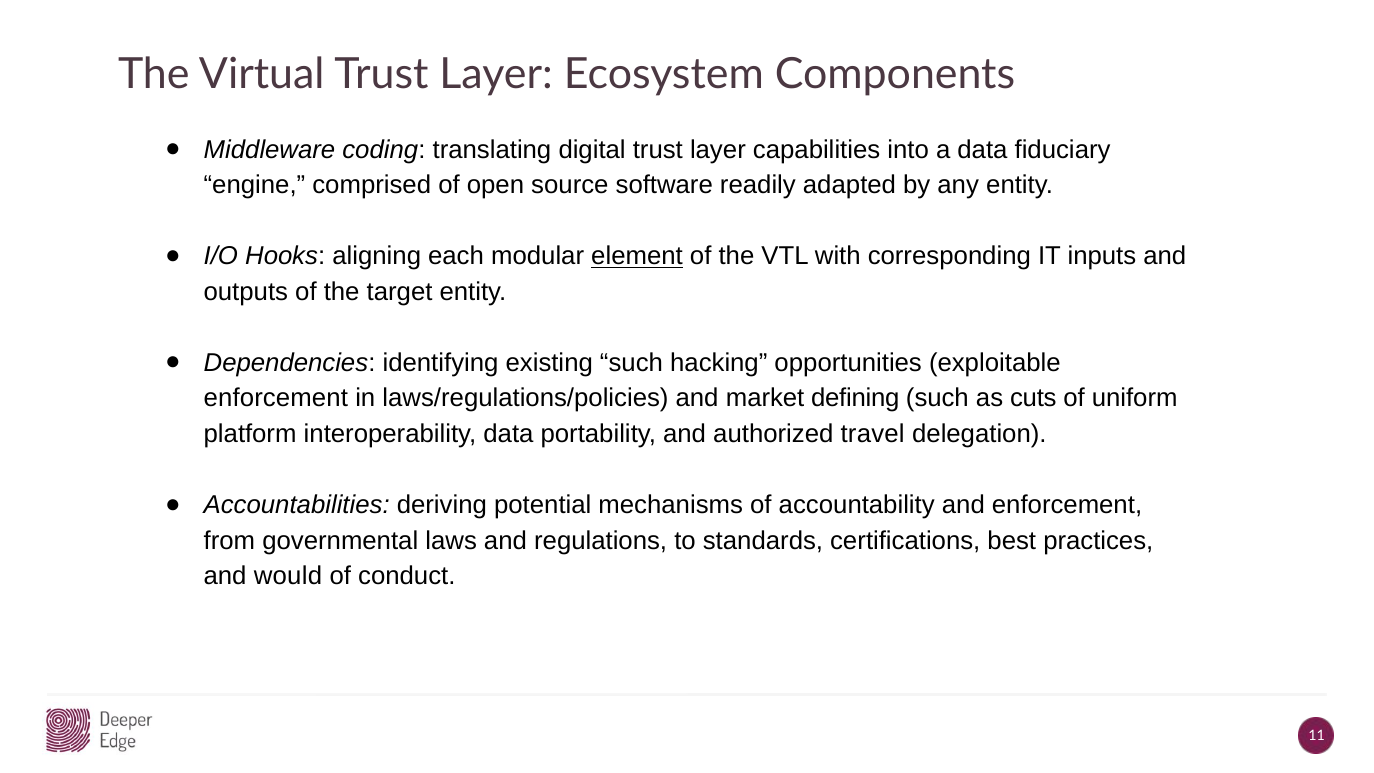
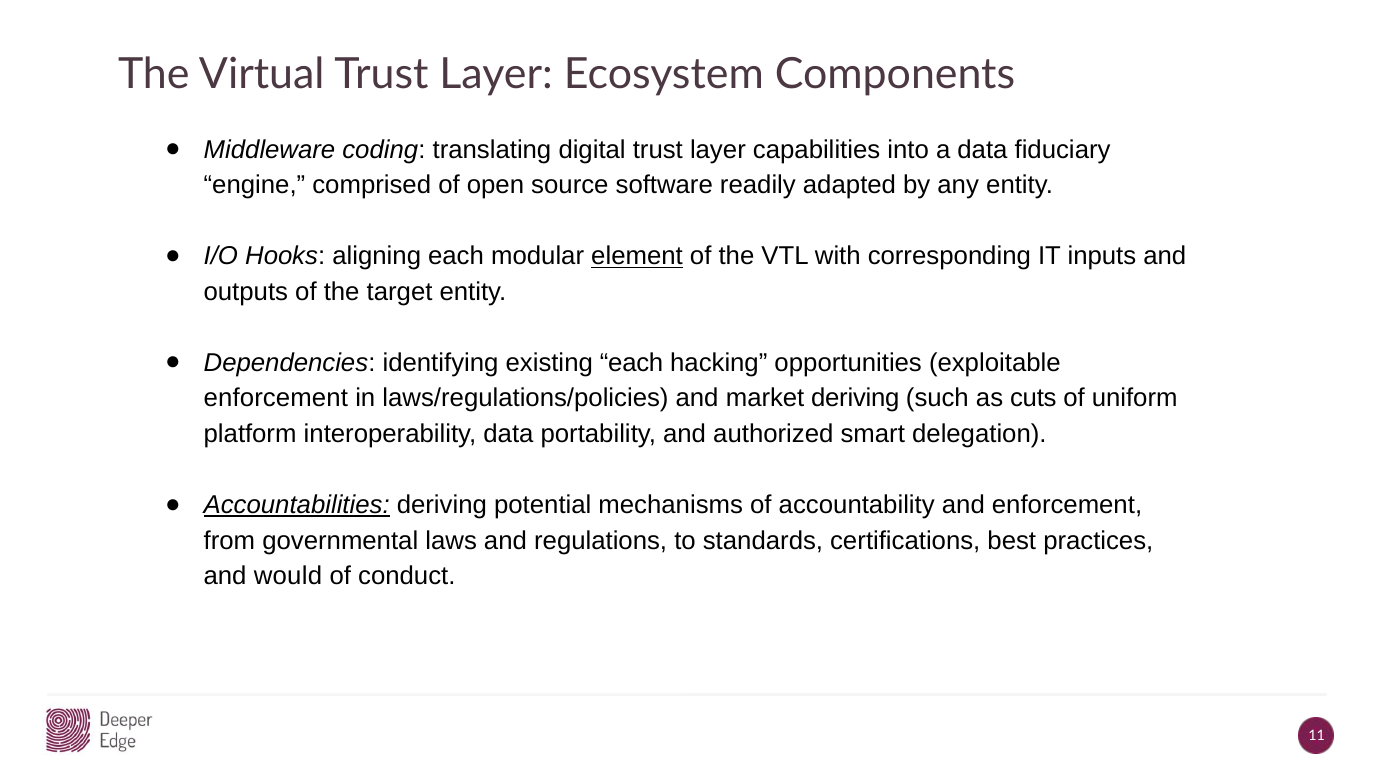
existing such: such -> each (632, 363)
market defining: defining -> deriving (855, 398)
travel: travel -> smart (873, 434)
Accountabilities underline: none -> present (297, 505)
